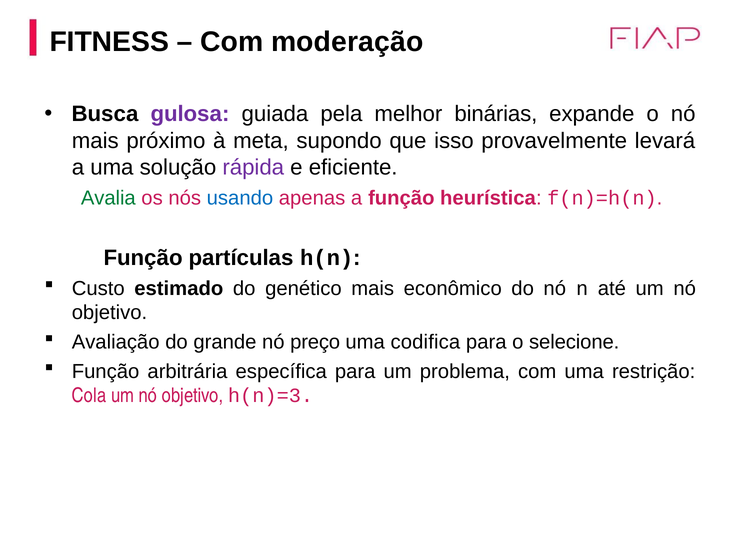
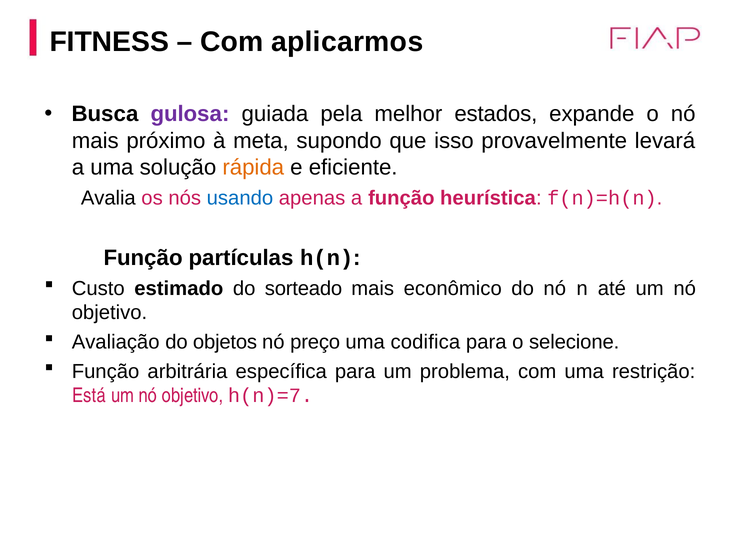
moderação: moderação -> aplicarmos (347, 42)
binárias: binárias -> estados (496, 114)
rápida colour: purple -> orange (253, 167)
Avalia colour: green -> black (108, 198)
genético: genético -> sorteado (304, 288)
grande: grande -> objetos (225, 342)
Cola: Cola -> Está (89, 396)
h(n)=3: h(n)=3 -> h(n)=7 (271, 396)
